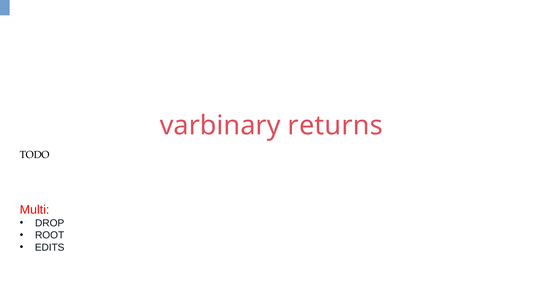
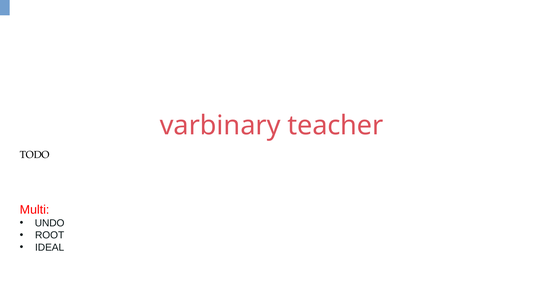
returns: returns -> teacher (335, 126)
DROP: DROP -> UNDO (50, 223)
EDITS: EDITS -> IDEAL (50, 248)
